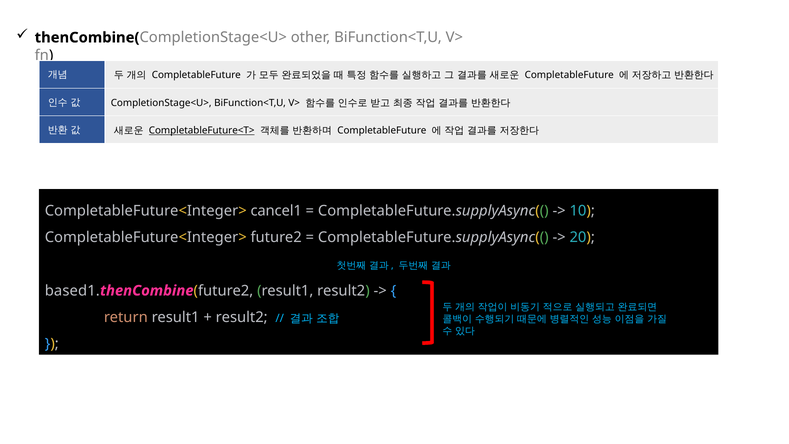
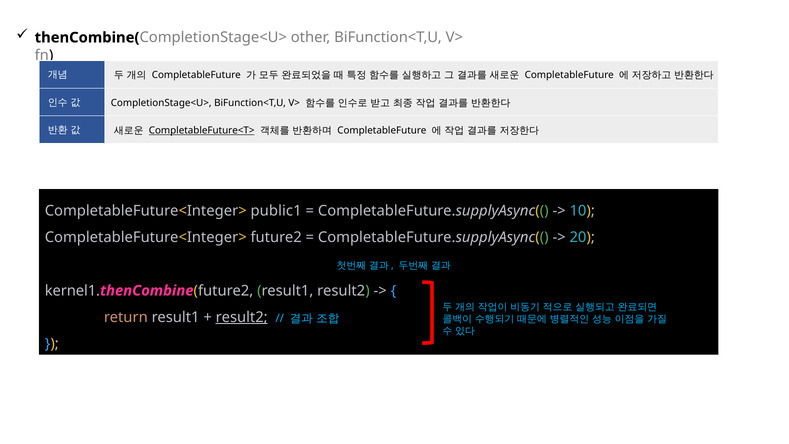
cancel1: cancel1 -> public1 (276, 211)
based1: based1 -> kernel1 (72, 291)
result2 underline: none -> present (242, 317)
